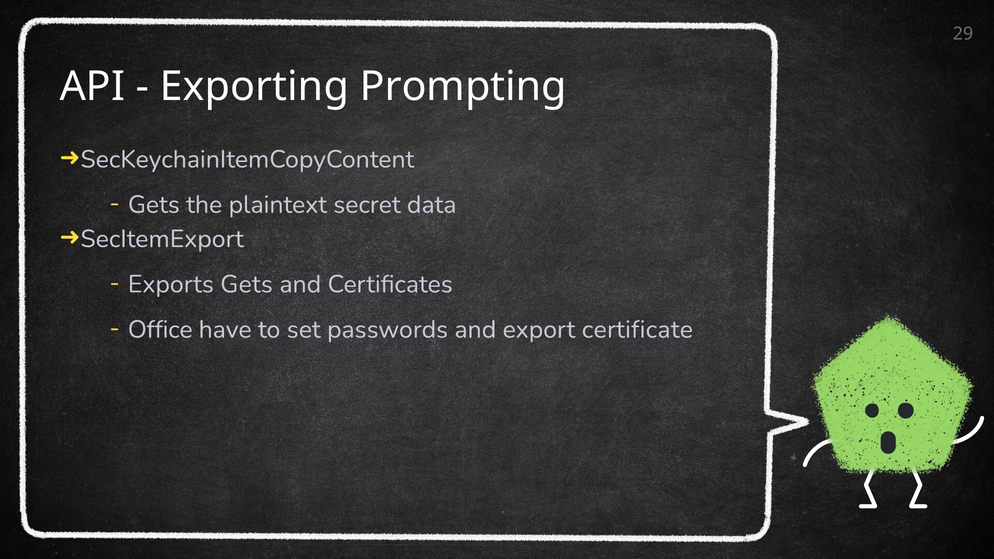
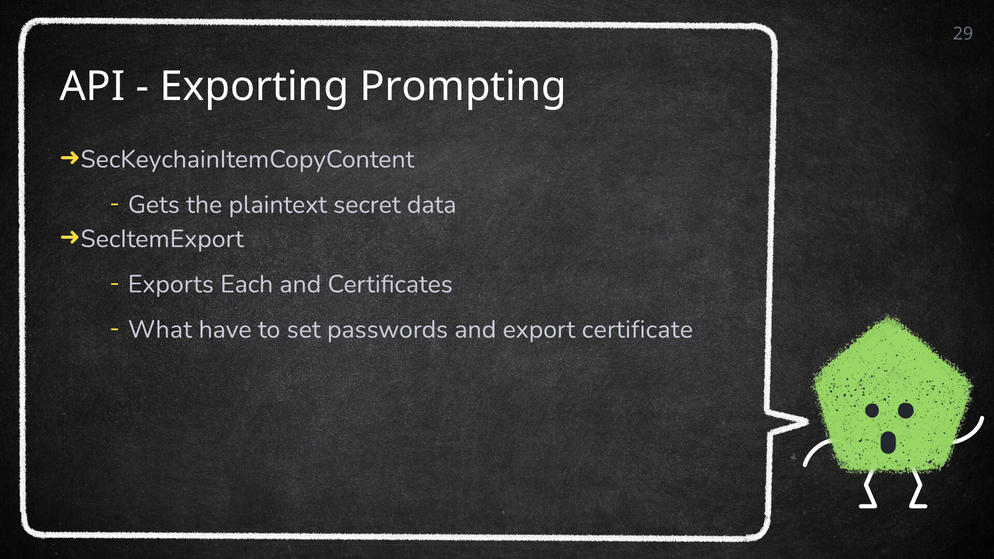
Exports Gets: Gets -> Each (247, 284)
Office: Office -> What (160, 330)
